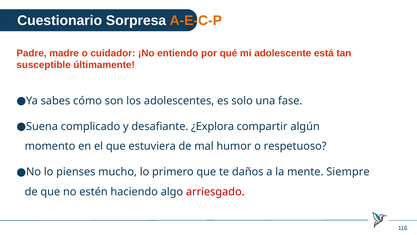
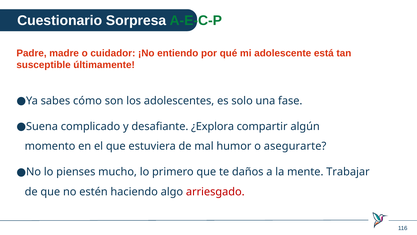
A-E-C-P colour: orange -> green (196, 20)
respetuoso: respetuoso -> asegurarte (295, 146)
Siempre: Siempre -> Trabajar (348, 172)
